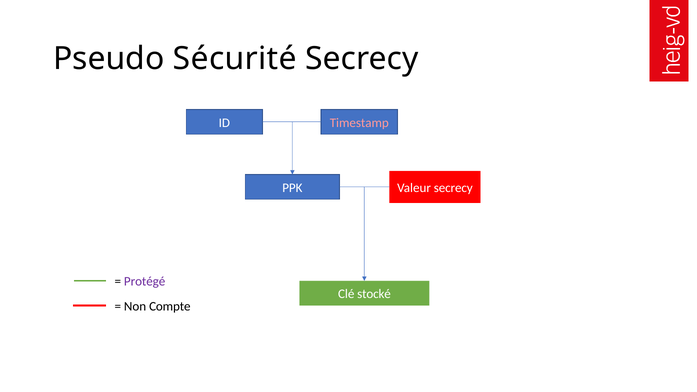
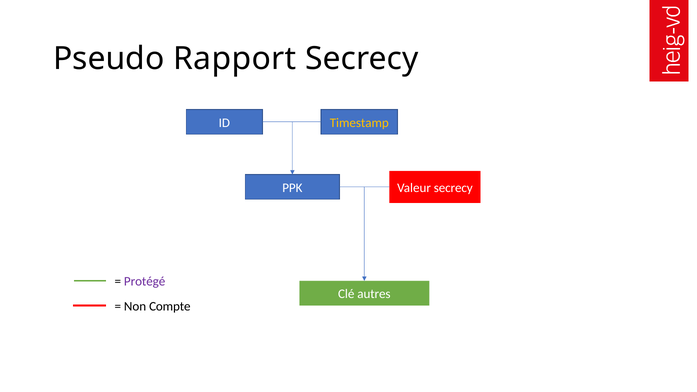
Sécurité: Sécurité -> Rapport (235, 59)
Timestamp colour: pink -> yellow (359, 123)
stocké: stocké -> autres (374, 294)
